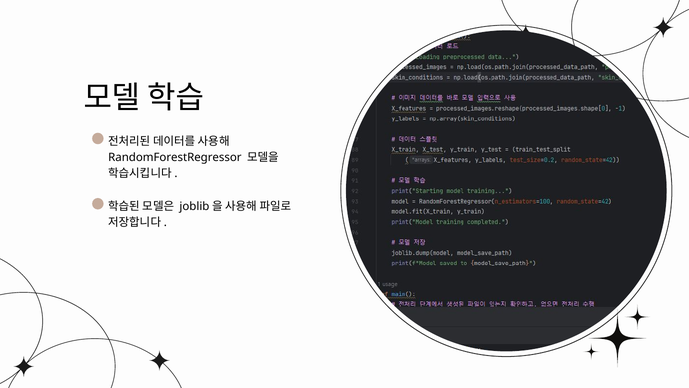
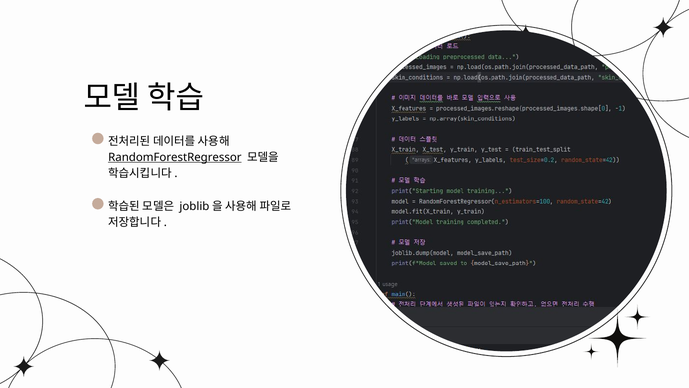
RandomForestRegressor underline: none -> present (175, 157)
